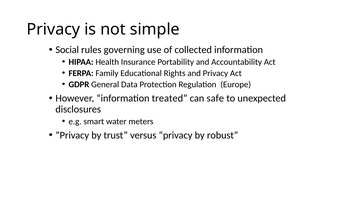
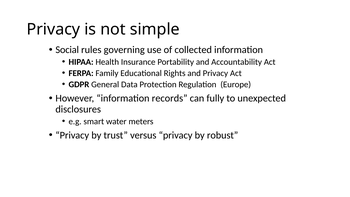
treated: treated -> records (170, 98)
safe: safe -> fully (215, 98)
